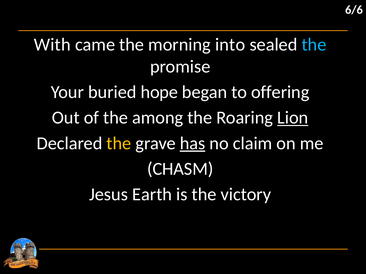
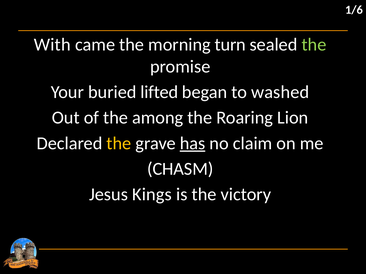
6/6: 6/6 -> 1/6 (354, 10)
into: into -> turn (230, 45)
the colour: light blue -> light green (314, 45)
hope: hope -> lifted (159, 92)
offering: offering -> washed (280, 92)
Lion underline: present -> none (293, 118)
Earth: Earth -> Kings (152, 195)
